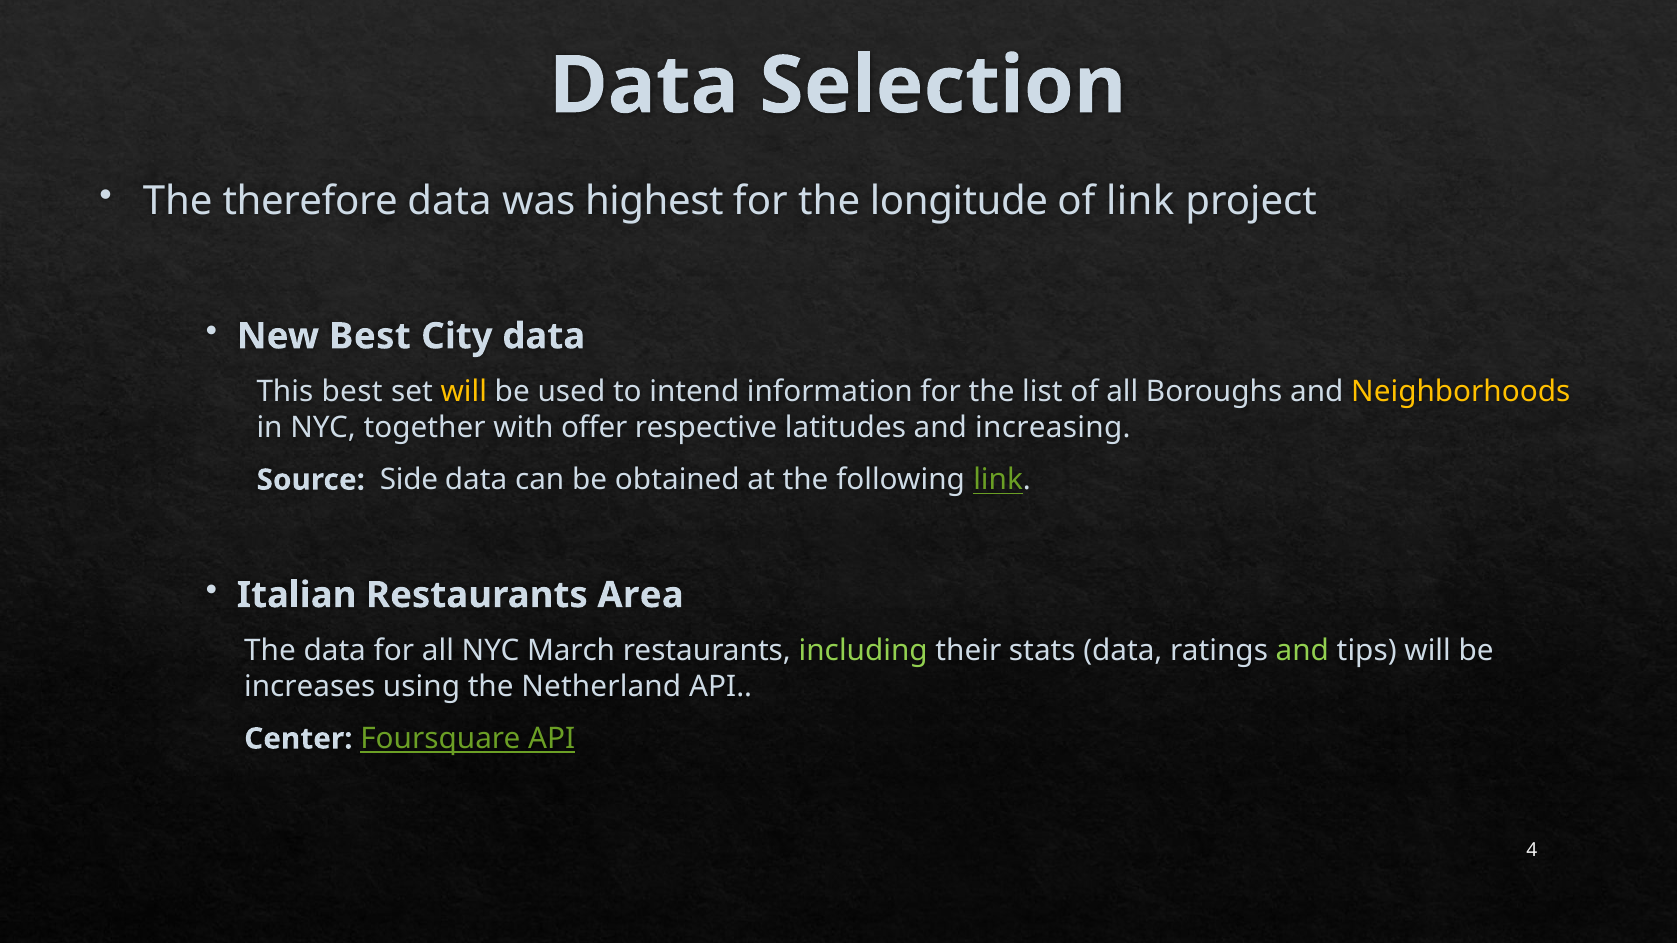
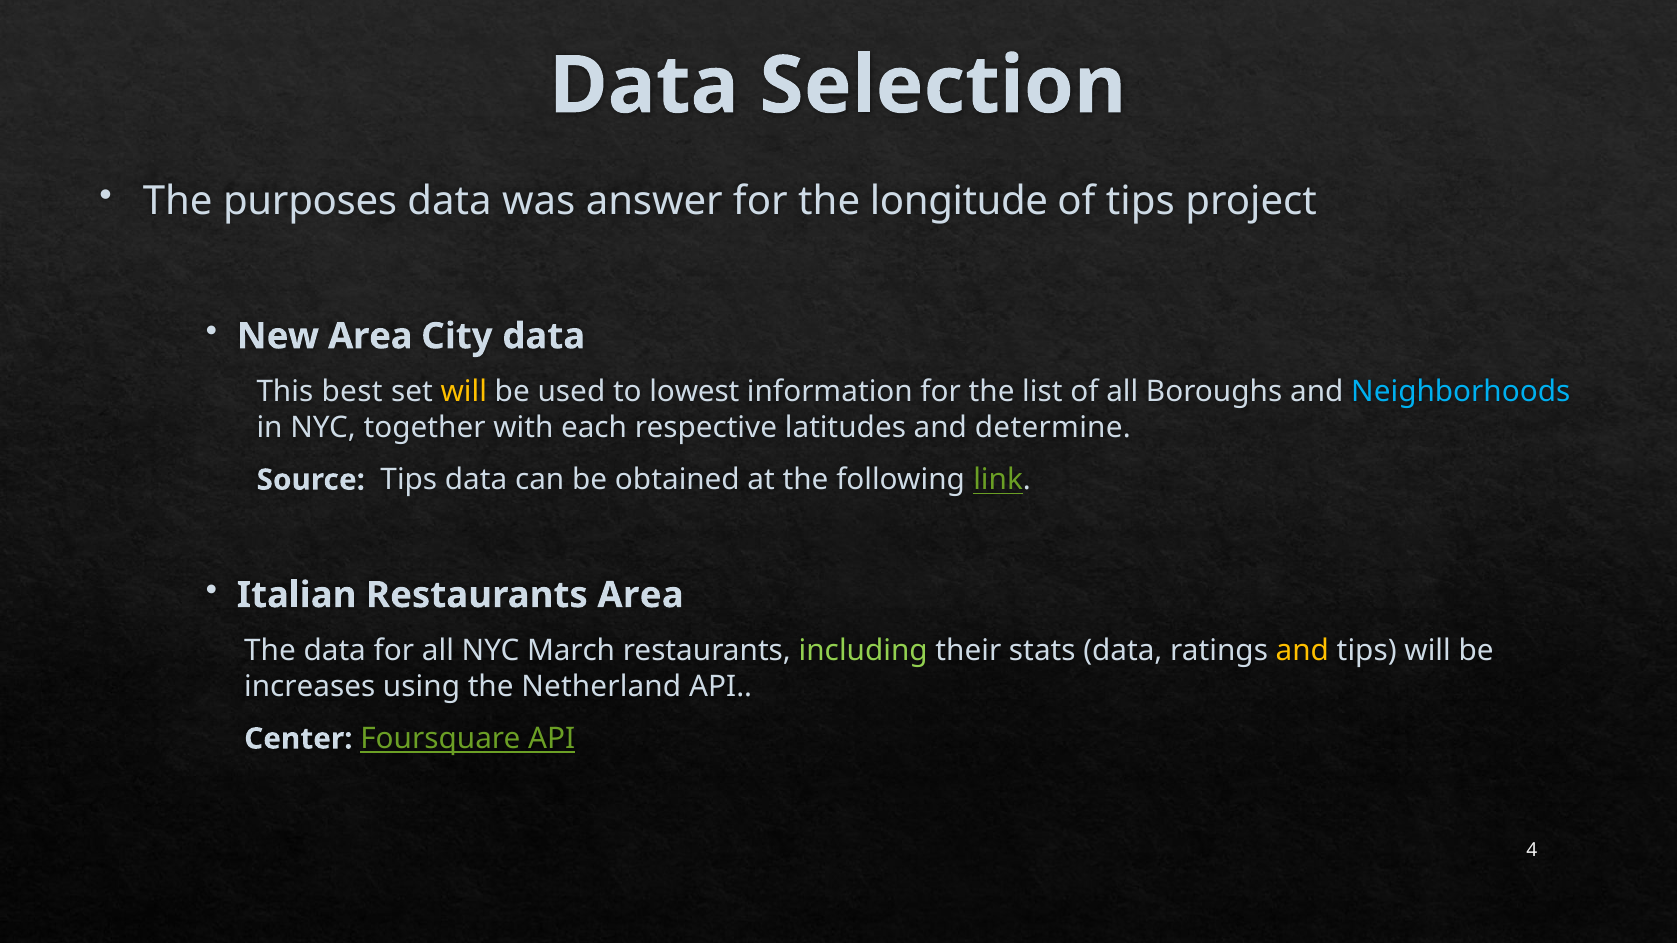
therefore: therefore -> purposes (310, 201)
highest: highest -> answer (654, 201)
of link: link -> tips (1140, 201)
New Best: Best -> Area (370, 336)
intend: intend -> lowest (694, 392)
Neighborhoods colour: yellow -> light blue (1461, 392)
offer: offer -> each (594, 428)
increasing: increasing -> determine (1053, 428)
Source Side: Side -> Tips (409, 480)
and colour: light green -> yellow (1302, 651)
